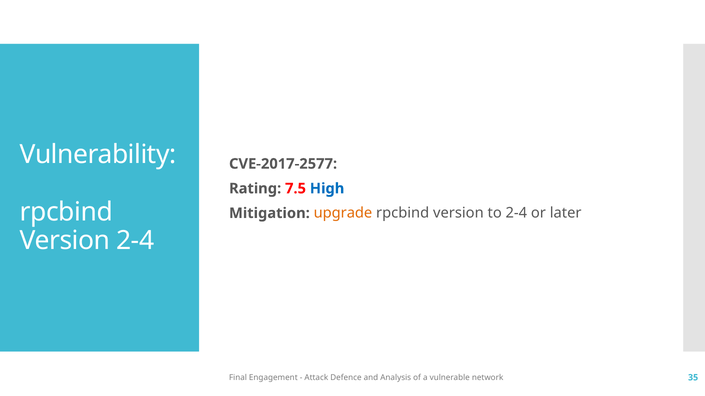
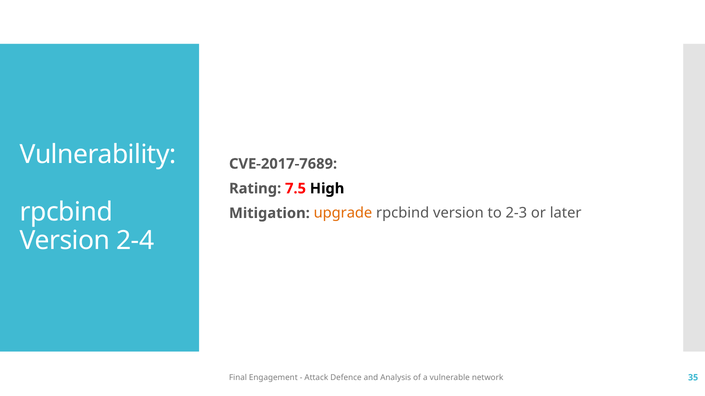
CVE-2017-2577: CVE-2017-2577 -> CVE-2017-7689 (283, 164)
High colour: blue -> black (327, 189)
to 2-4: 2-4 -> 2-3 (516, 213)
